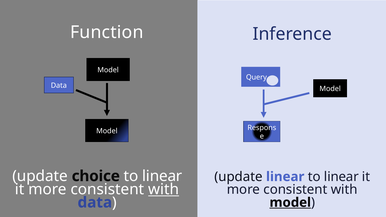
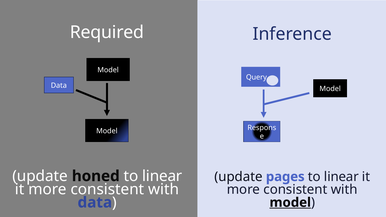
Function: Function -> Required (107, 32)
choice: choice -> honed (96, 176)
update linear: linear -> pages (285, 177)
with underline: present -> none (164, 189)
